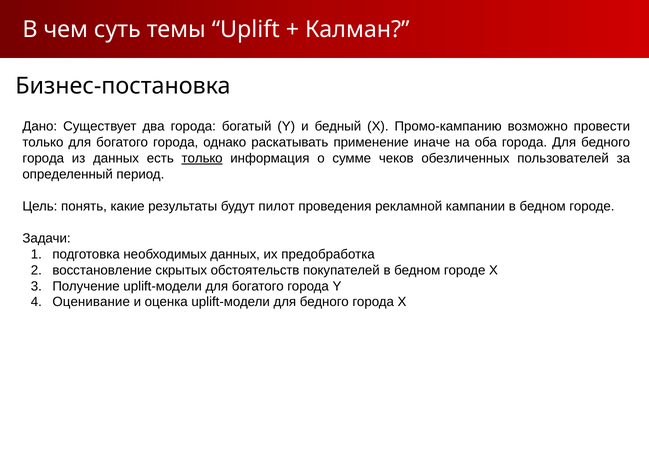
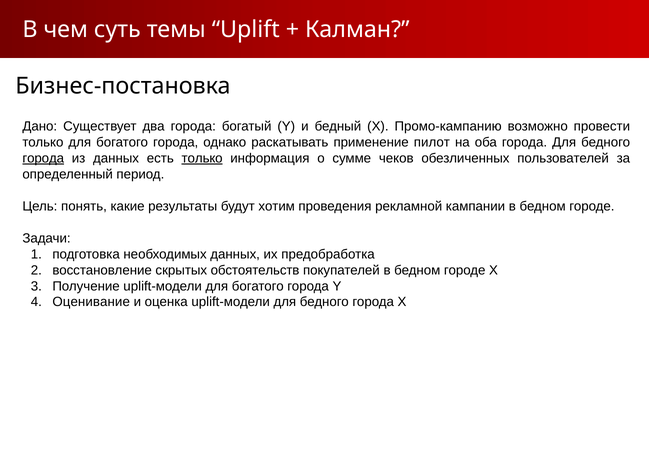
иначе: иначе -> пилот (432, 142)
города underline: none -> present (43, 158)
пилот: пилот -> хотим (277, 206)
